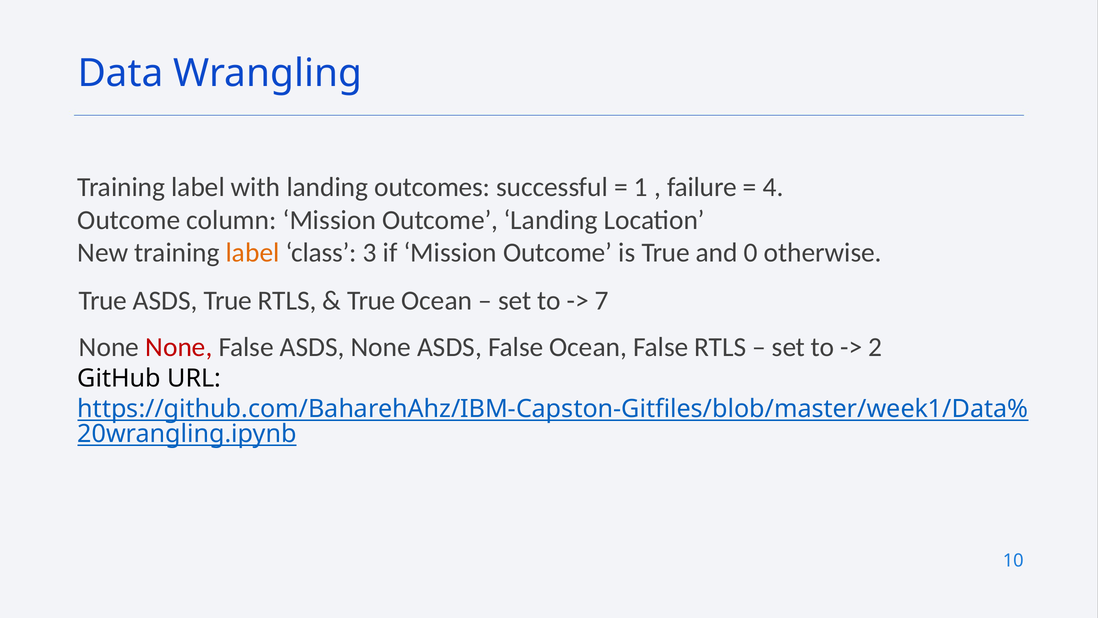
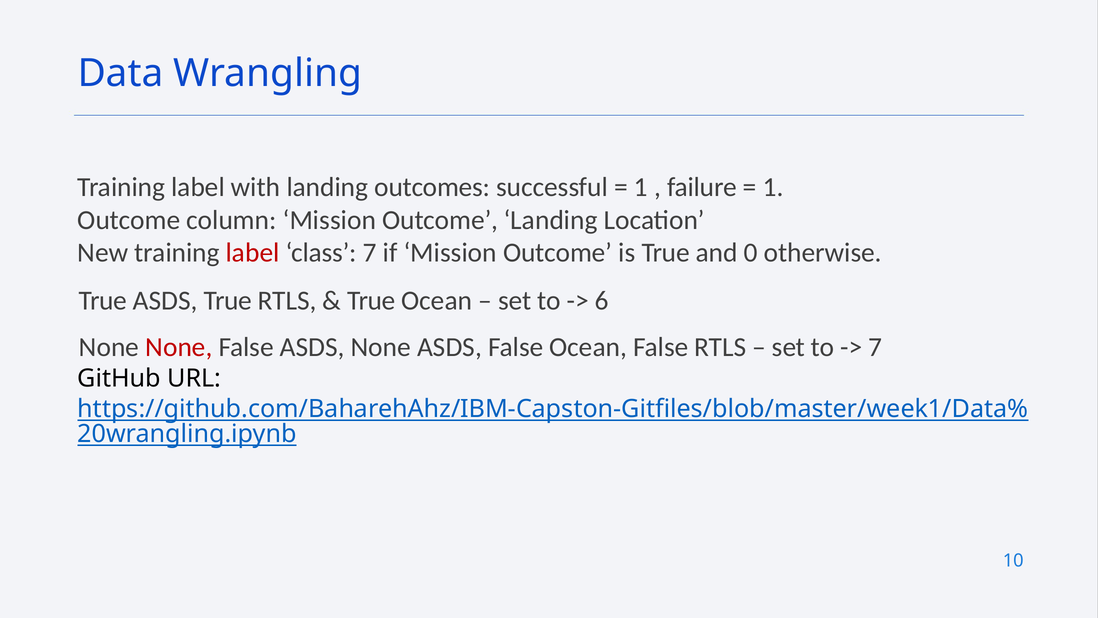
4: 4 -> 1 (773, 187)
label colour: orange -> red (253, 253)
class 3: 3 -> 7 (370, 253)
7: 7 -> 6 (602, 300)
2: 2 -> 7 (875, 347)
